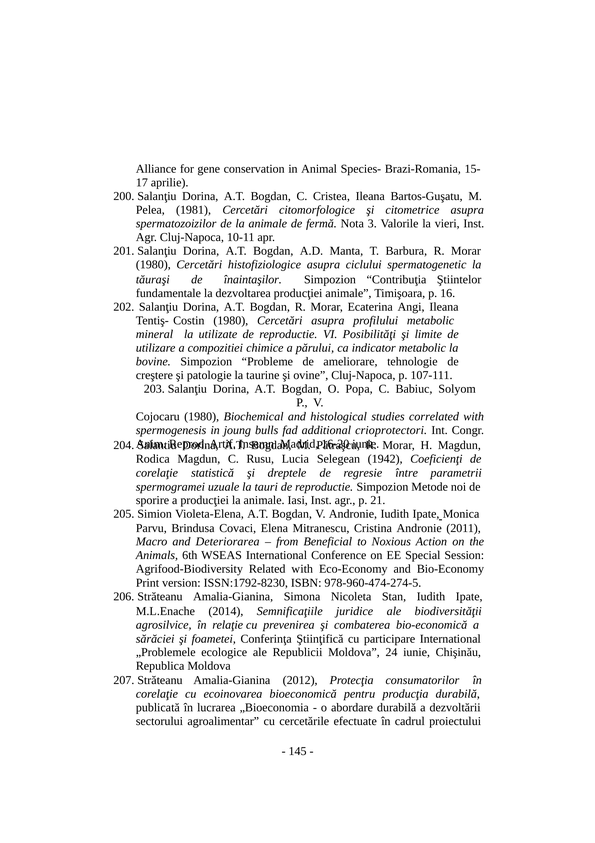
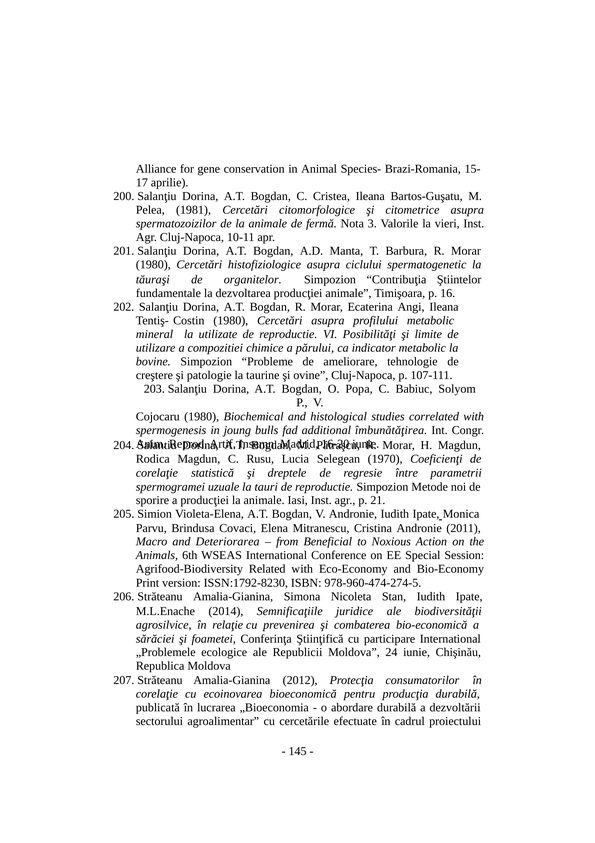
înaintaşilor: înaintaşilor -> organitelor (253, 279)
crioprotectori: crioprotectori -> îmbunătăţirea (391, 430)
1942: 1942 -> 1970 (385, 458)
